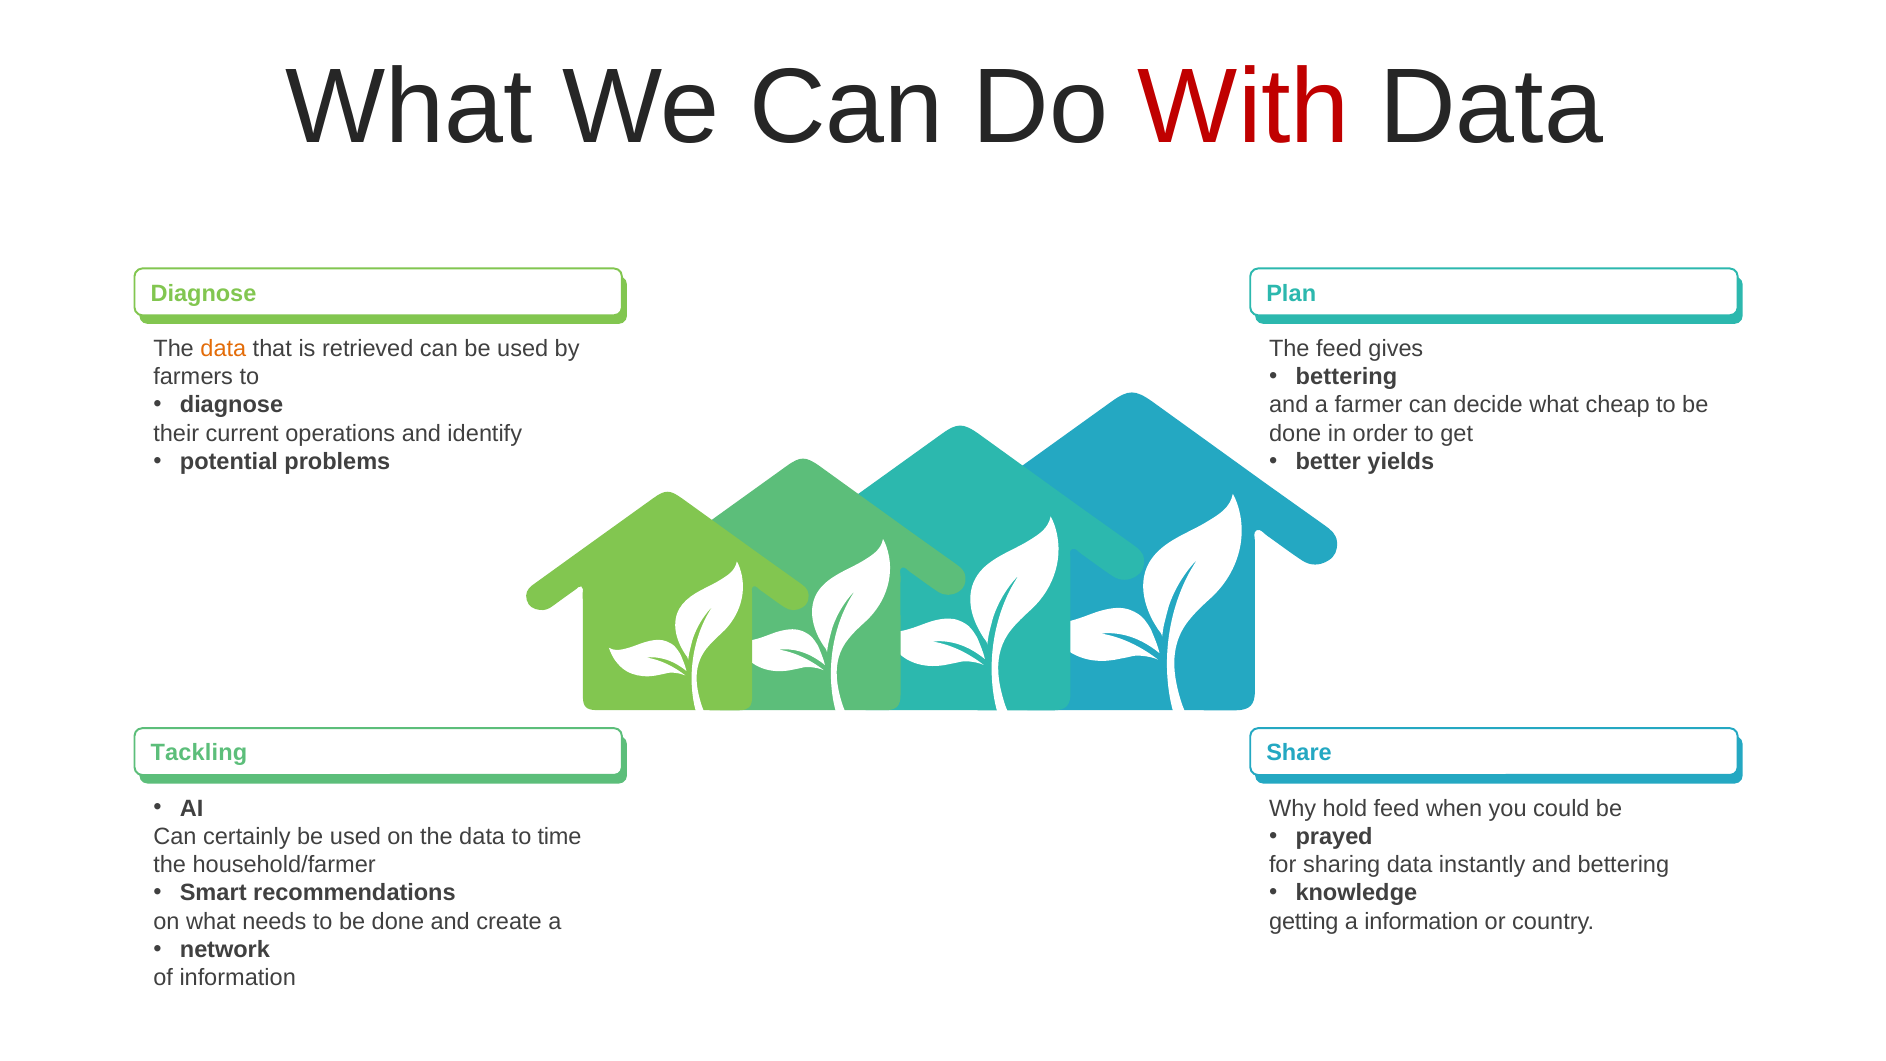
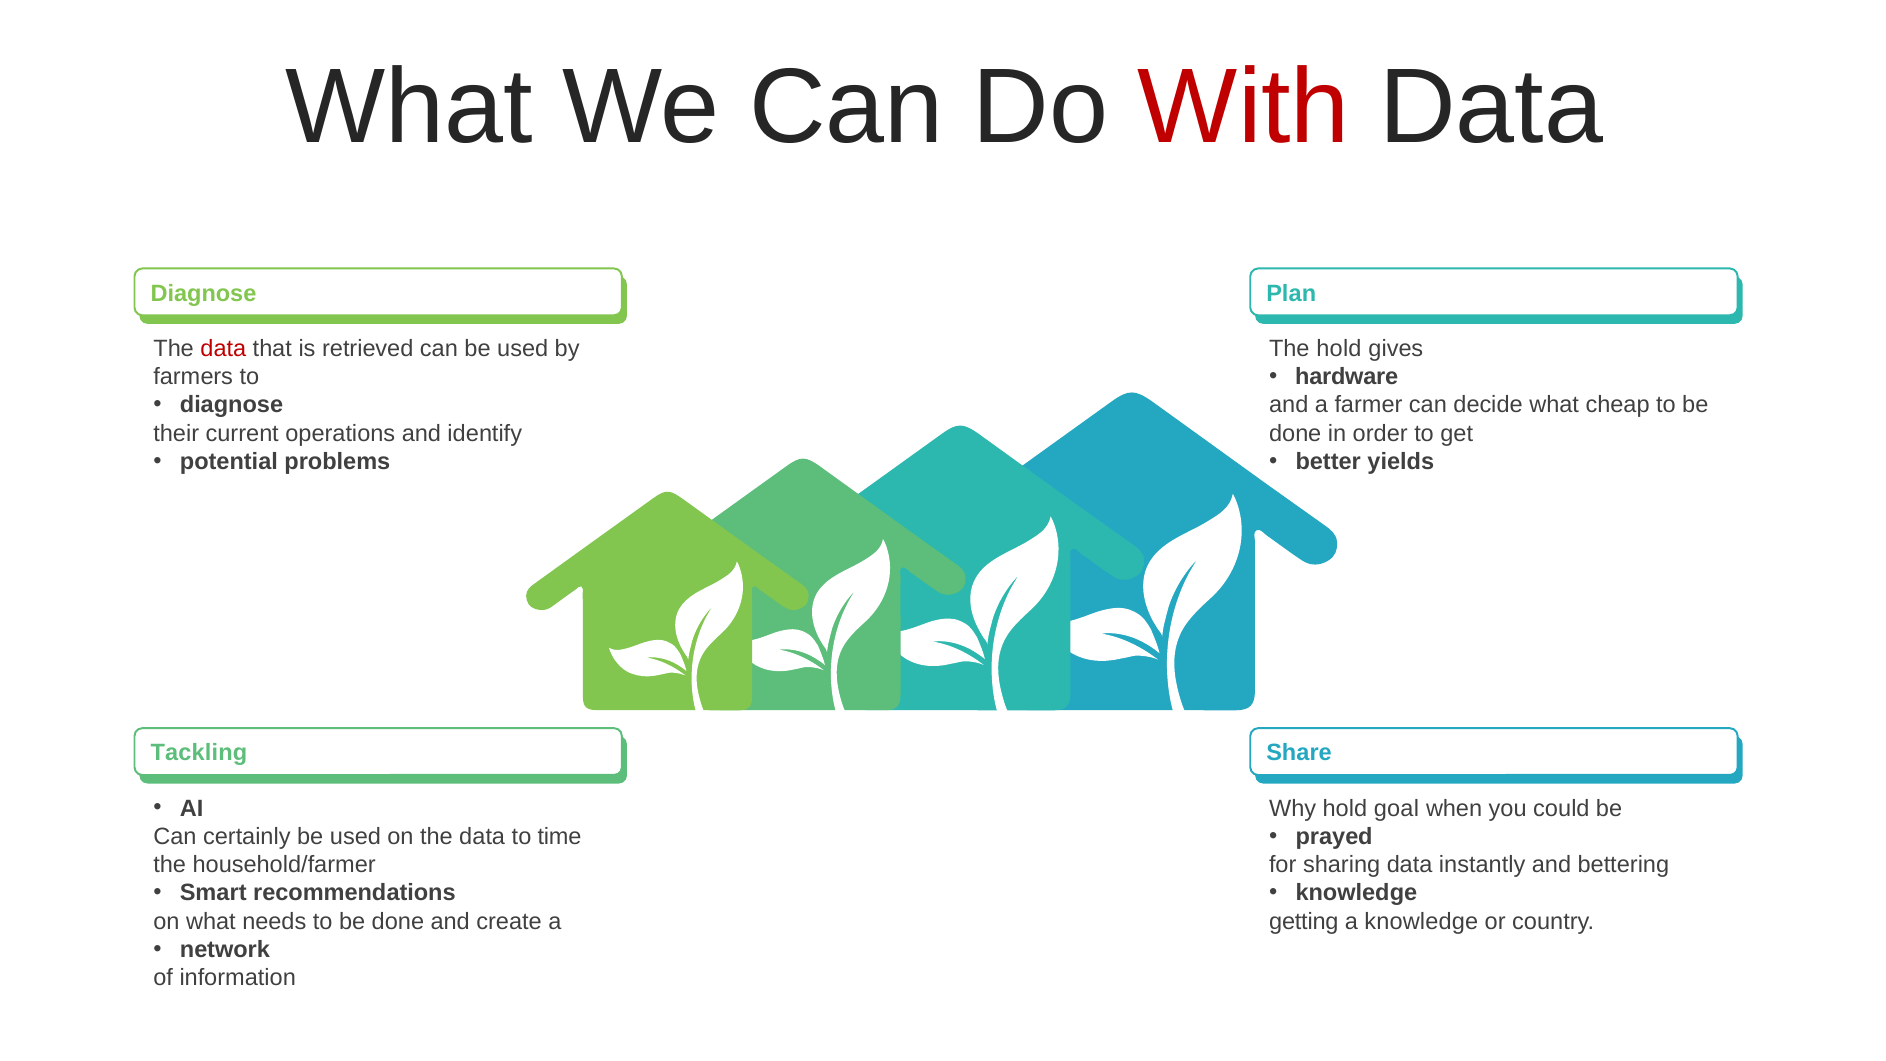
data colour: orange -> red (223, 349)
The feed: feed -> hold (1339, 349)
bettering: bettering -> hardware (1347, 377)
hold feed: feed -> goal (1396, 808)
a information: information -> knowledge (1421, 921)
